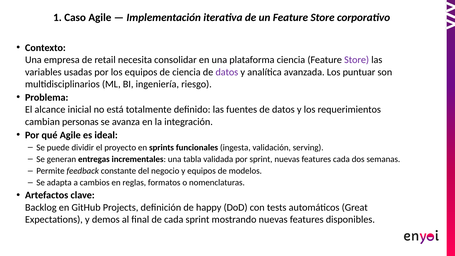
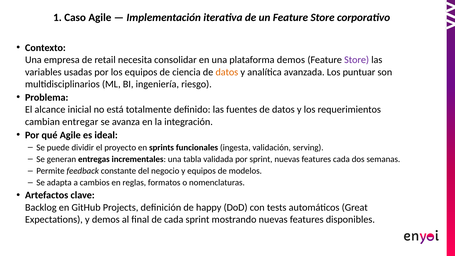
plataforma ciencia: ciencia -> demos (291, 60)
datos colour: purple -> orange (227, 72)
personas: personas -> entregar (80, 122)
